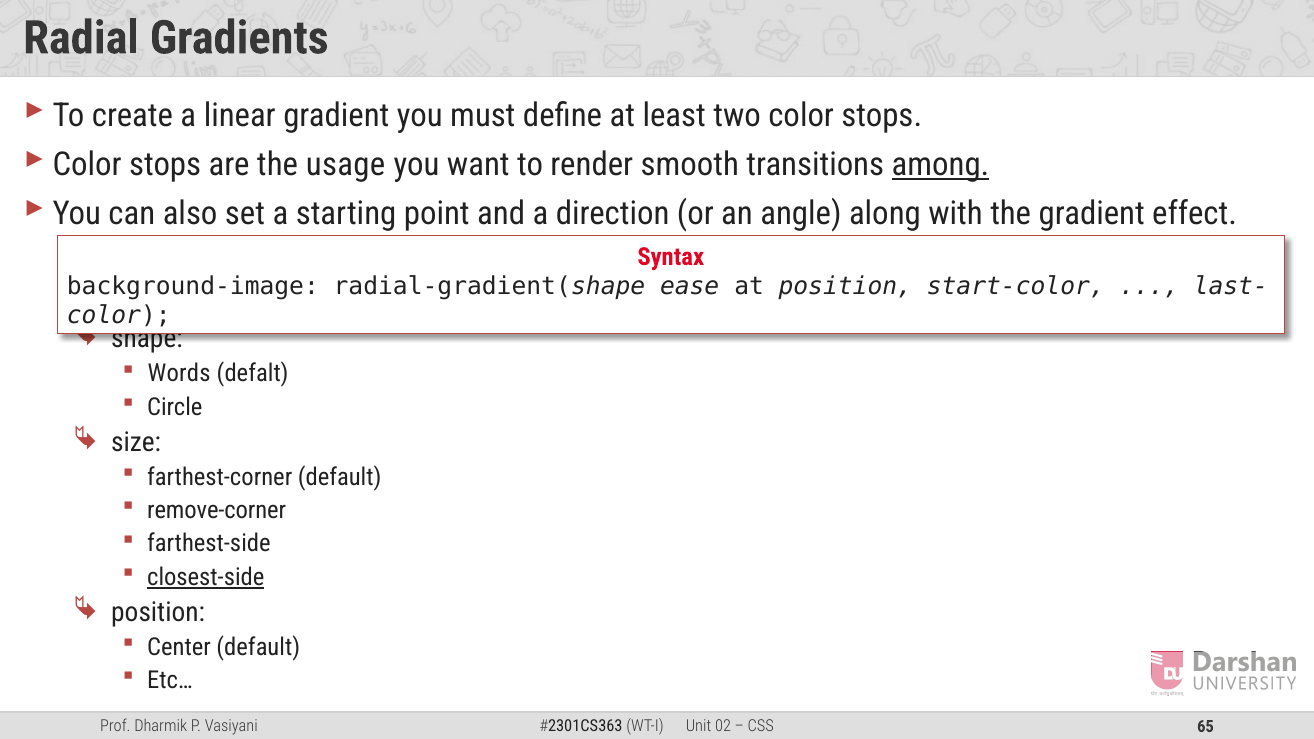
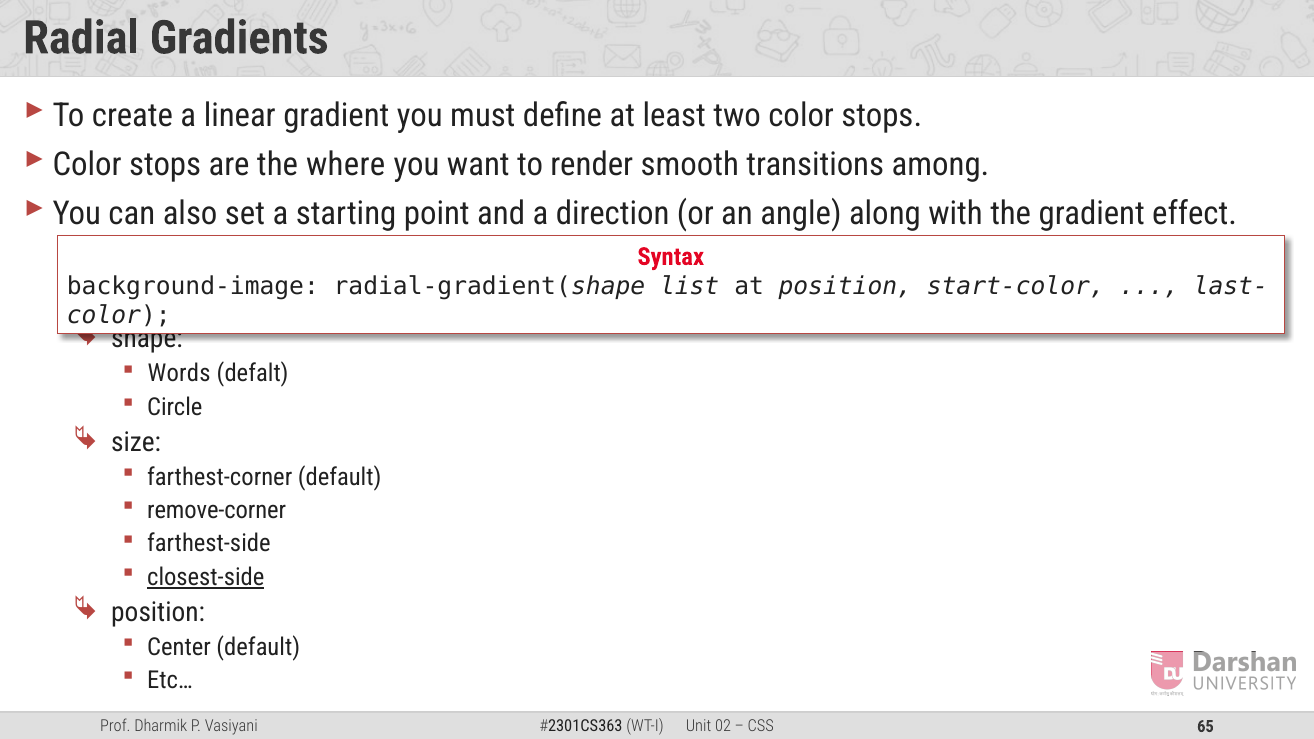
usage: usage -> where (346, 165)
among underline: present -> none (941, 165)
ease: ease -> list (690, 286)
